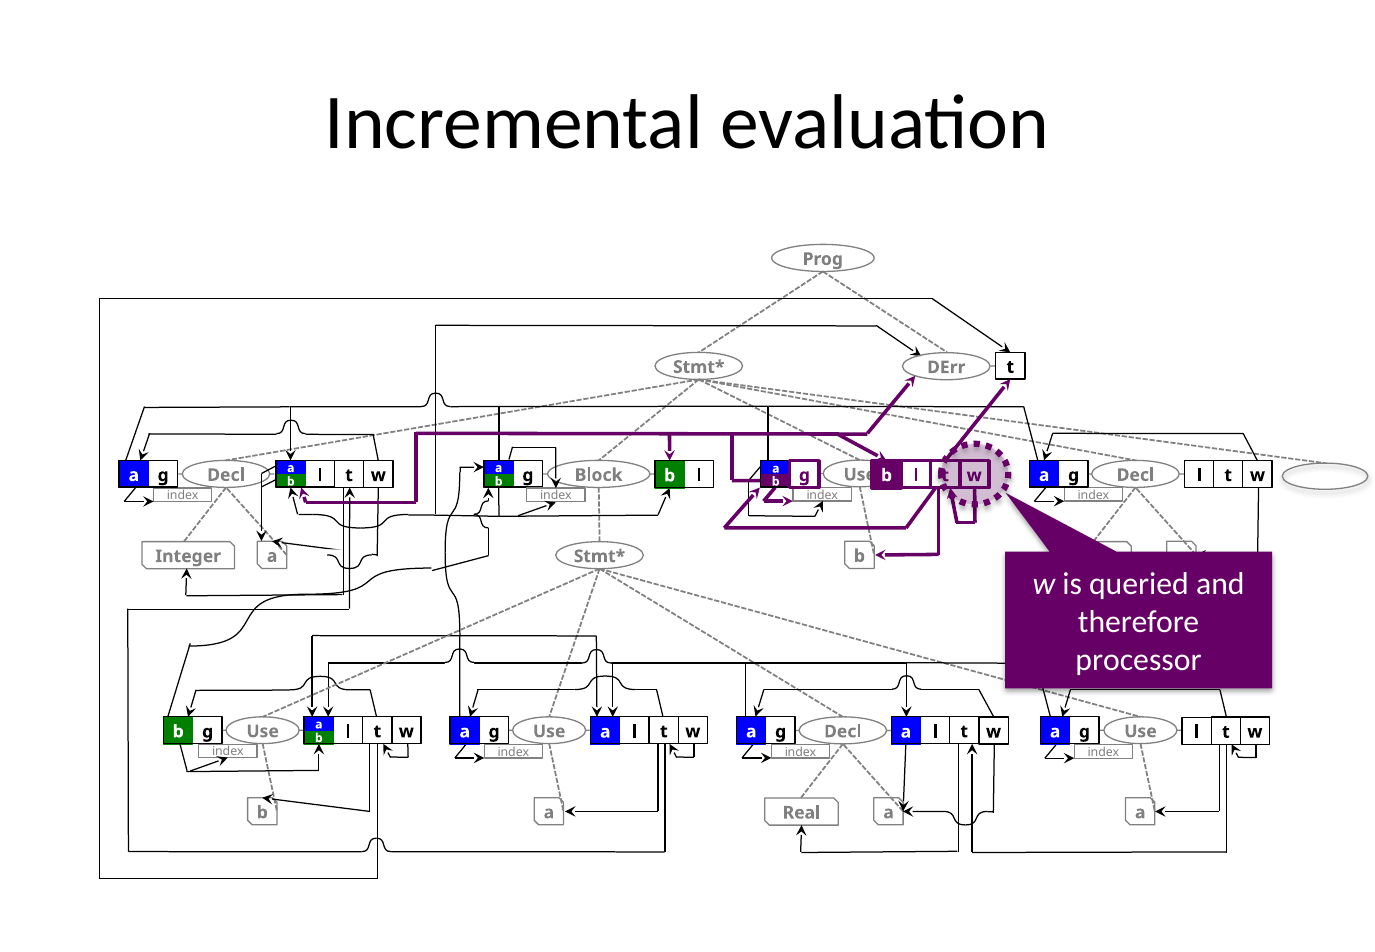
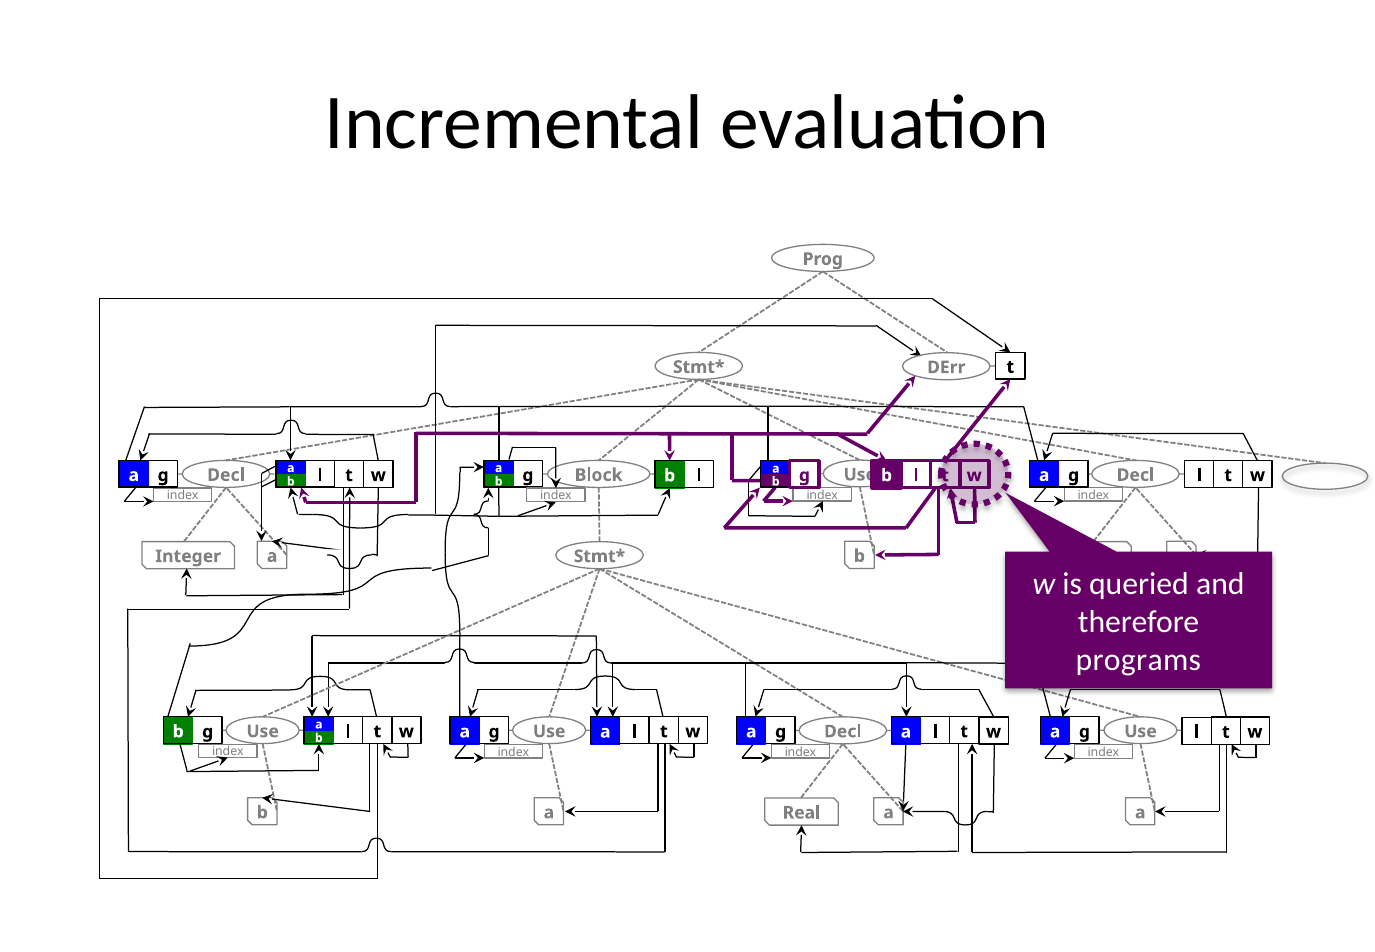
processor: processor -> programs (1138, 660)
